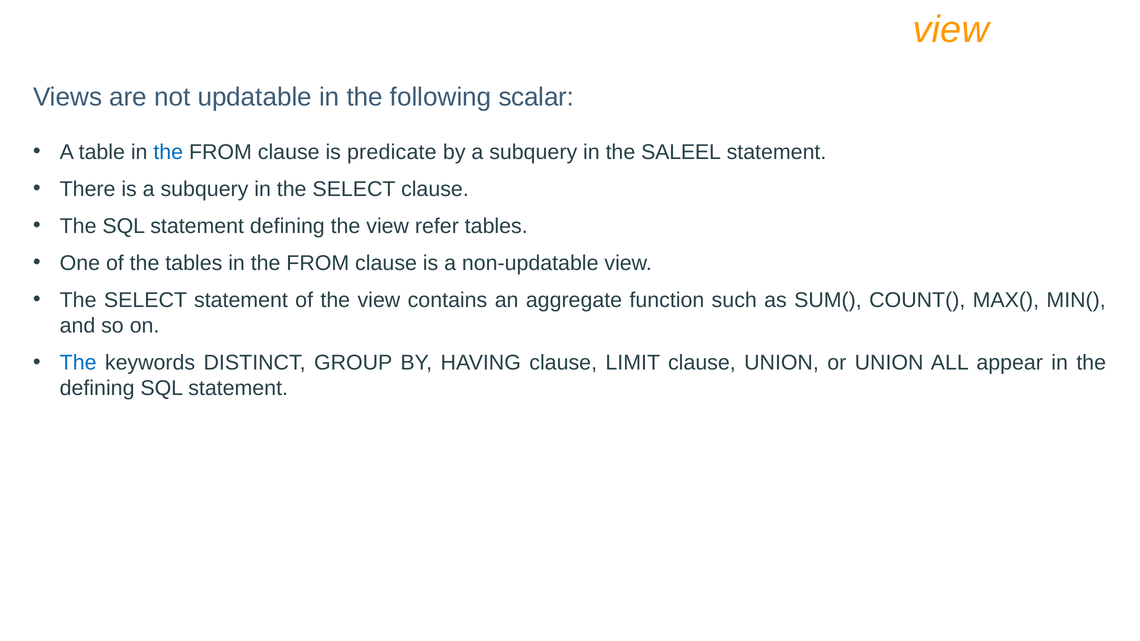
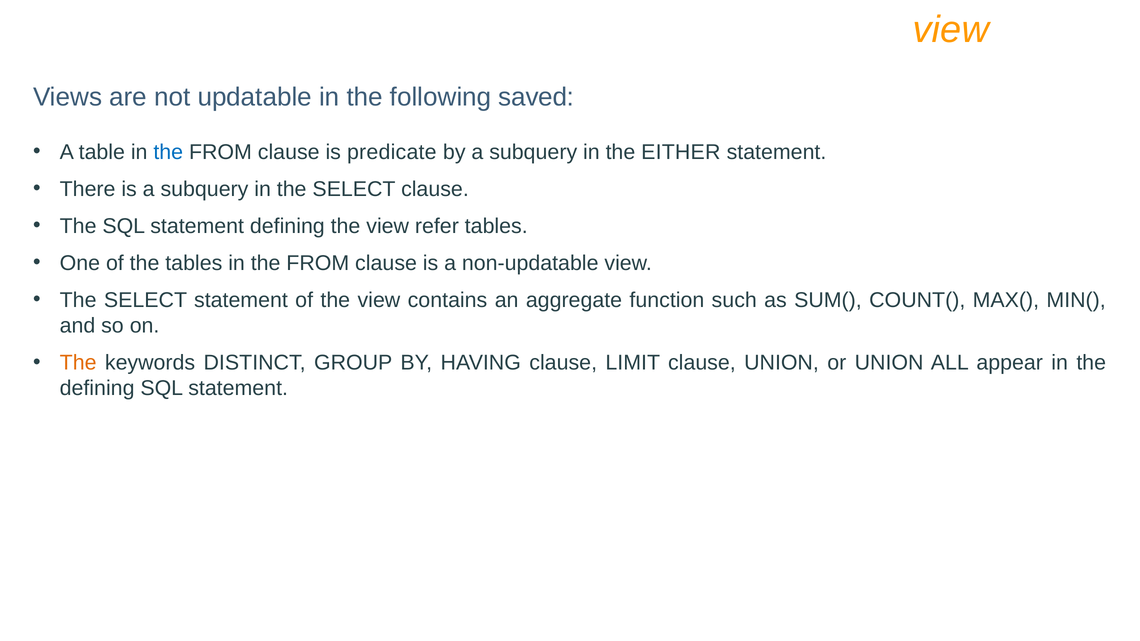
scalar: scalar -> saved (536, 97)
SALEEL: SALEEL -> EITHER (681, 152)
The colour: blue -> orange (78, 363)
